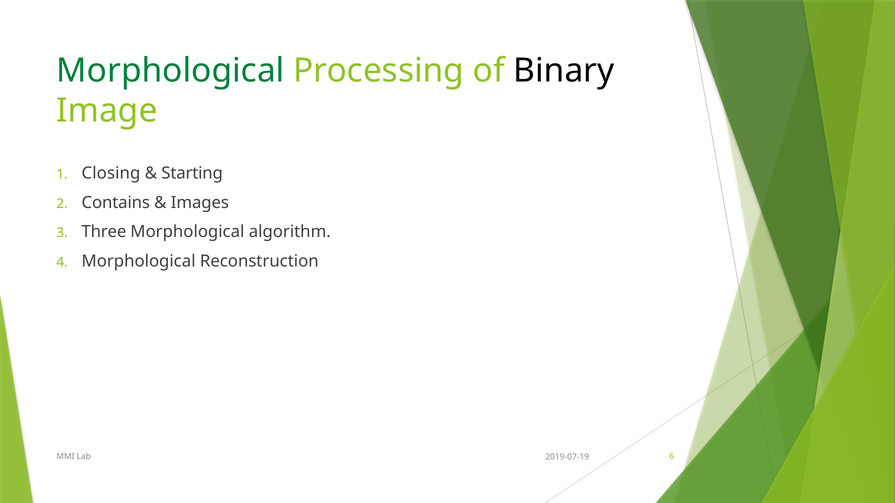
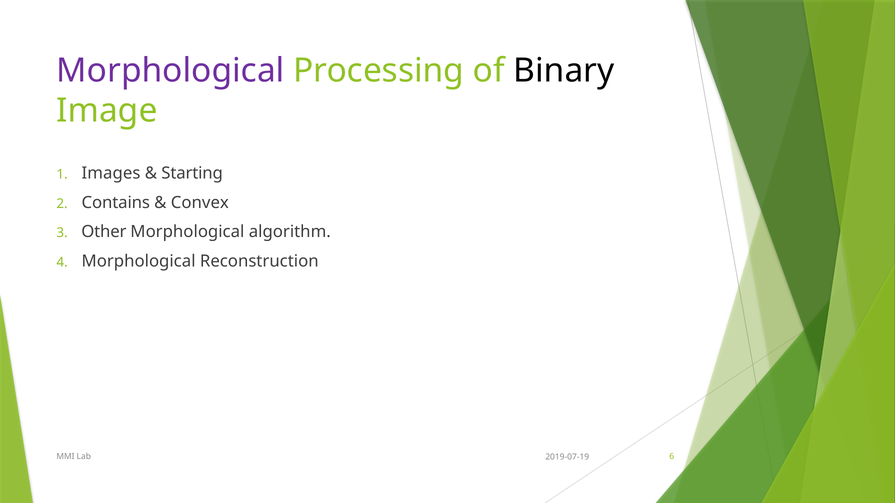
Morphological colour: green -> purple (170, 71)
Closing: Closing -> Images (111, 173)
Images: Images -> Convex (200, 203)
Three: Three -> Other (104, 232)
